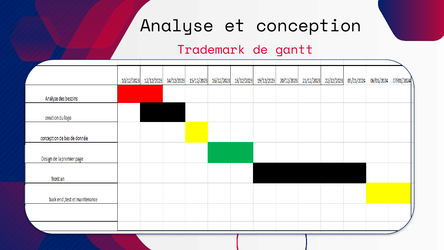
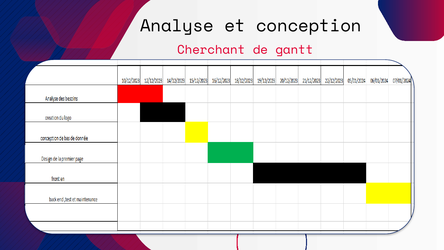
Trademark: Trademark -> Cherchant (211, 50)
